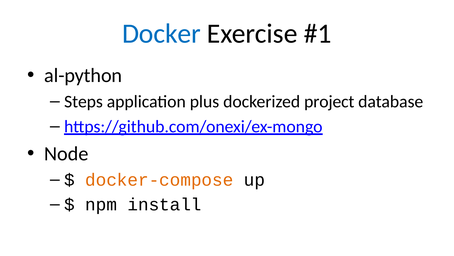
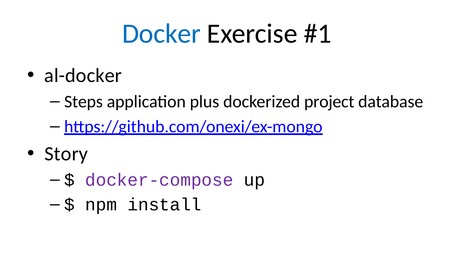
al-python: al-python -> al-docker (83, 75)
Node: Node -> Story (66, 153)
docker-compose colour: orange -> purple (159, 180)
